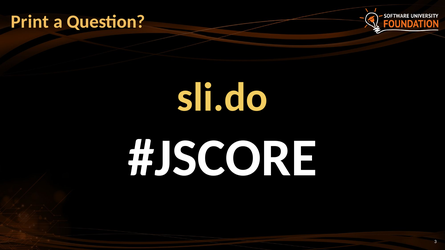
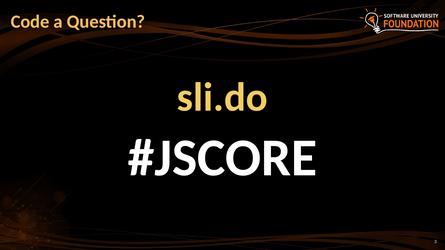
Print: Print -> Code (30, 22)
